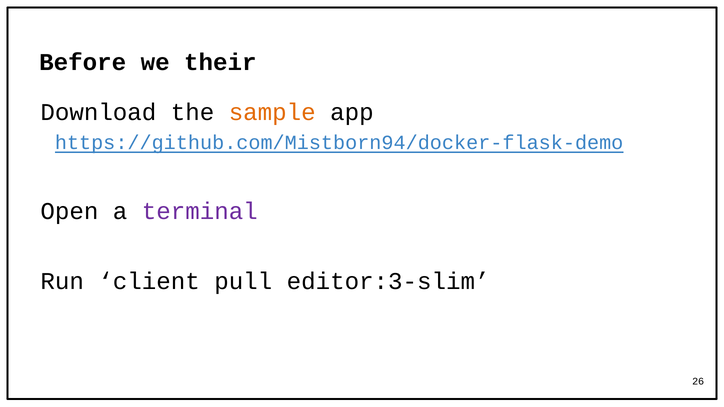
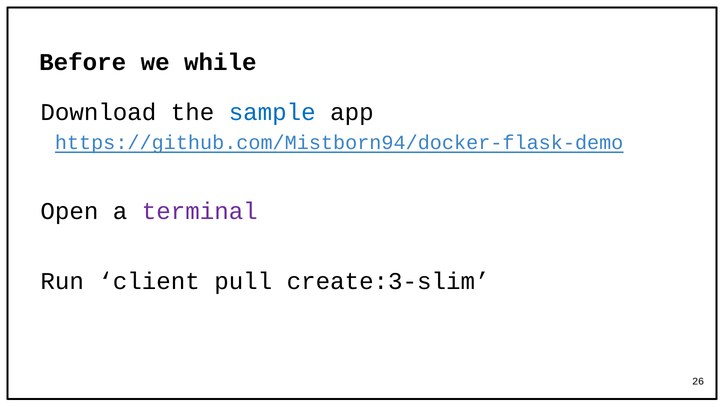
their: their -> while (220, 63)
sample colour: orange -> blue (272, 112)
editor:3-slim: editor:3-slim -> create:3-slim (388, 281)
